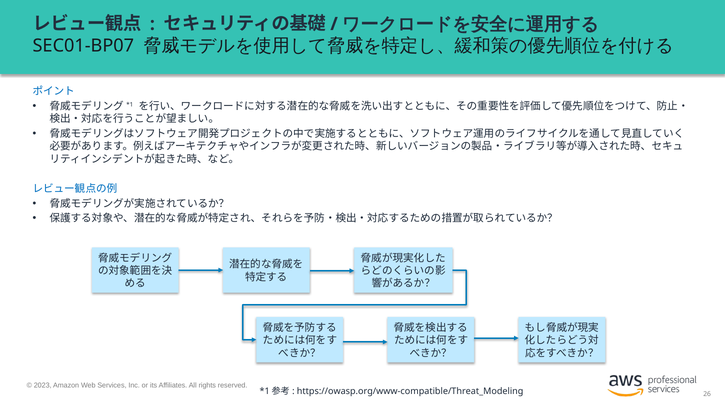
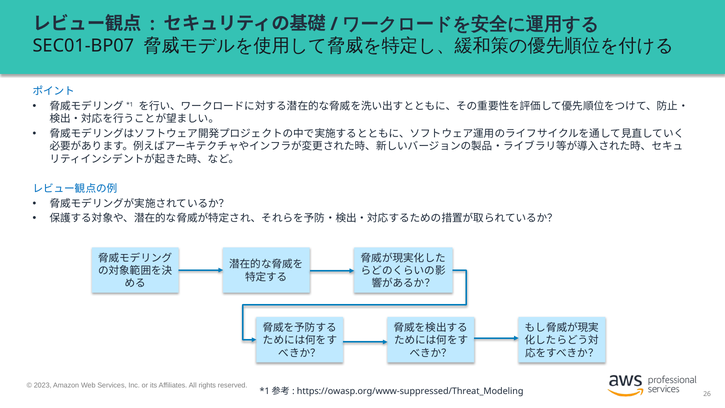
https://owasp.org/www-compatible/Threat_Modeling: https://owasp.org/www-compatible/Threat_Modeling -> https://owasp.org/www-suppressed/Threat_Modeling (410, 391)
